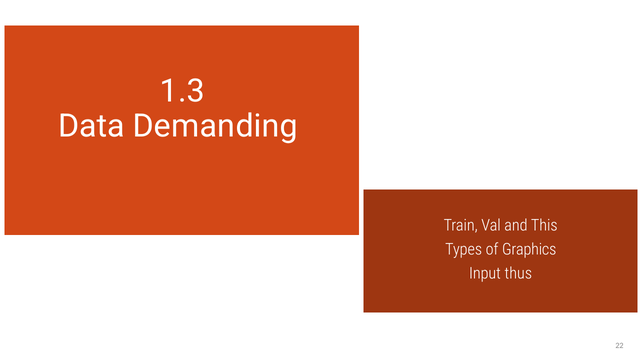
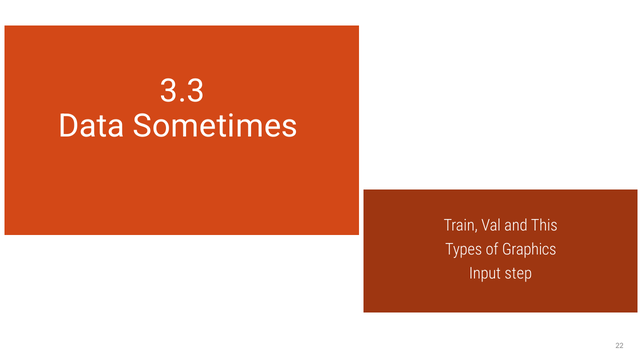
1.3: 1.3 -> 3.3 (182, 91)
Demanding: Demanding -> Sometimes (215, 126)
thus: thus -> step (518, 274)
